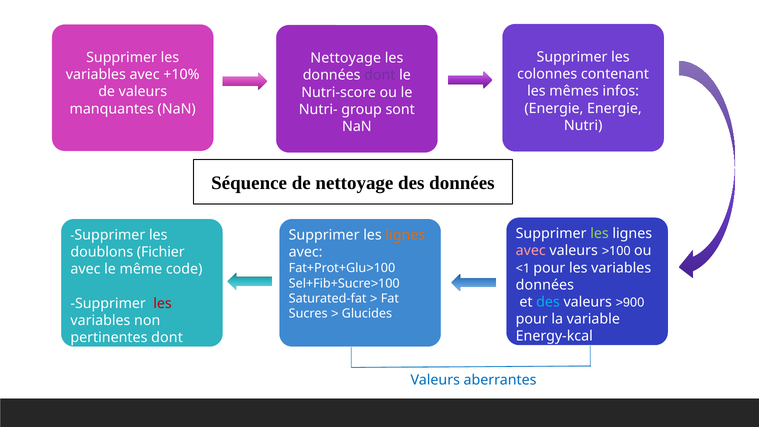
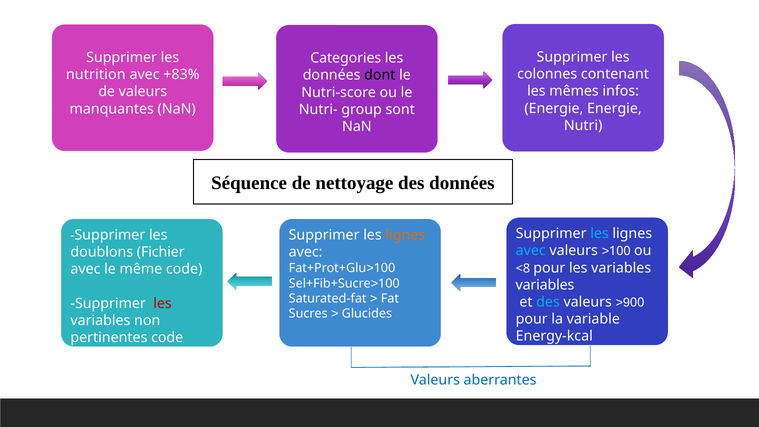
Nettoyage: Nettoyage -> Categories (346, 58)
variables: variables -> nutrition (96, 75)
+10%: +10% -> +83% (181, 75)
dont colour: purple -> black (380, 75)
les colour: light green -> light blue (600, 234)
avec colour: pink -> light blue (531, 251)
<1: <1 -> <8 (523, 268)
données: données -> variables (545, 285)
pertinentes dont: dont -> code (167, 338)
